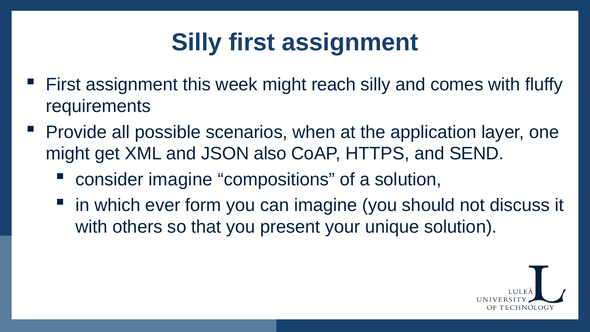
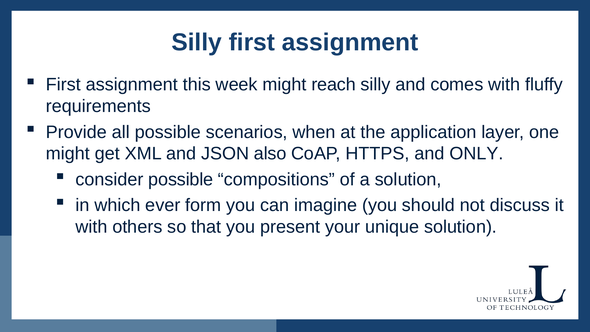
SEND: SEND -> ONLY (477, 154)
consider imagine: imagine -> possible (181, 179)
